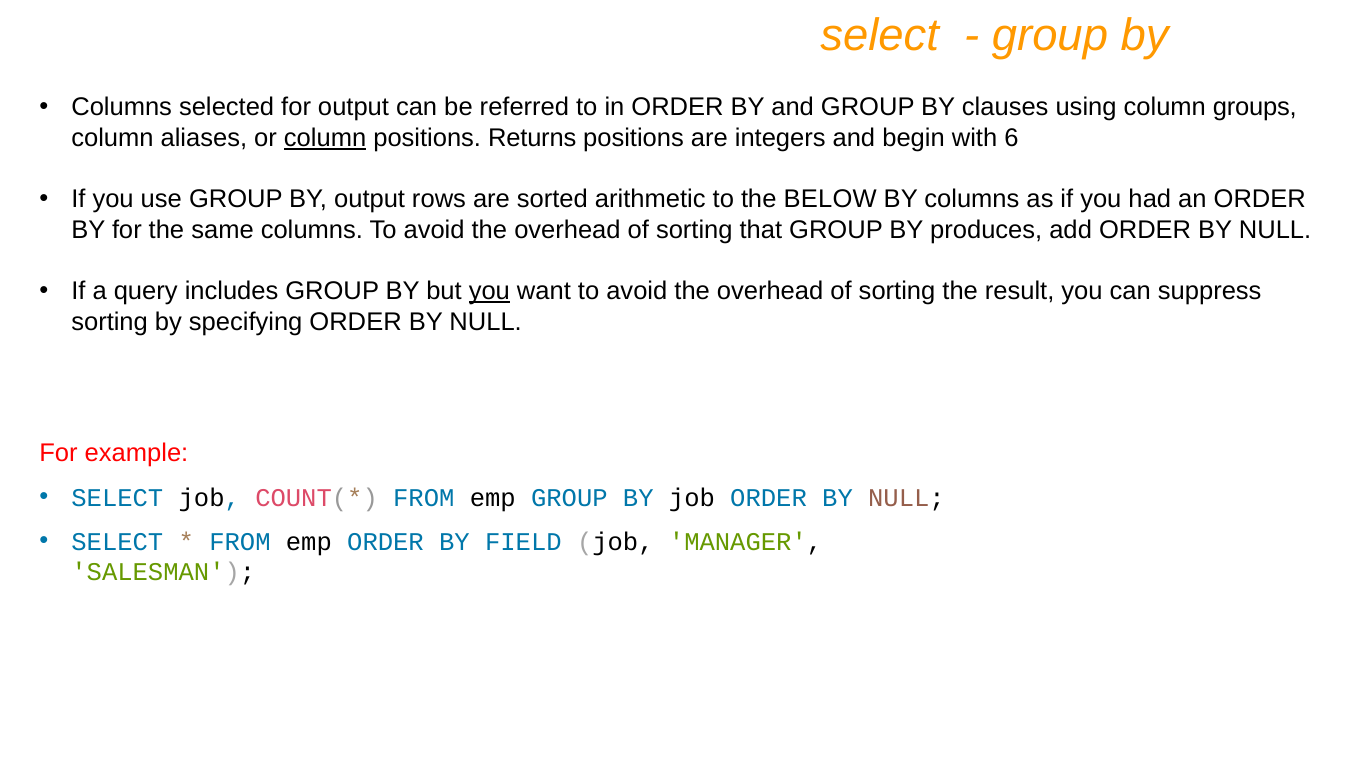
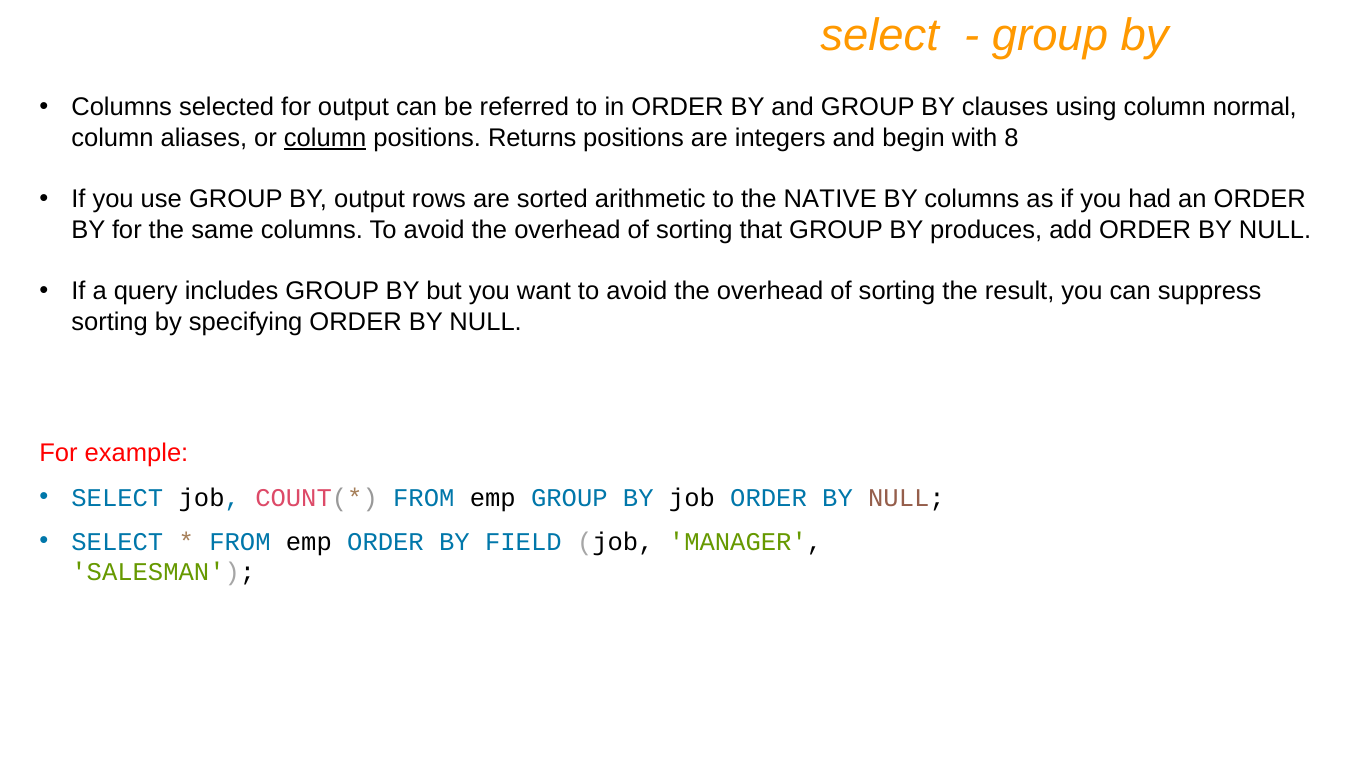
groups: groups -> normal (1255, 107)
6: 6 -> 8 (1011, 138)
BELOW: BELOW -> NATIVE (830, 199)
you underline: present -> none (489, 291)
